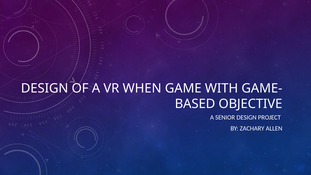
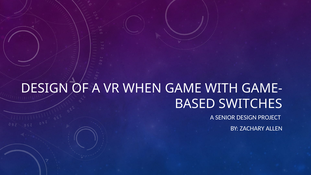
OBJECTIVE: OBJECTIVE -> SWITCHES (250, 104)
